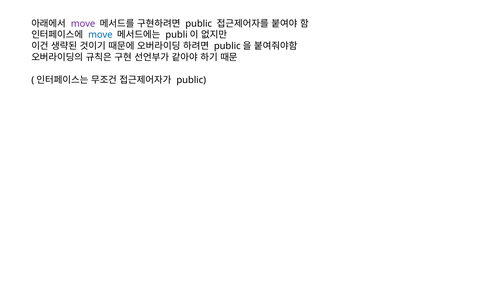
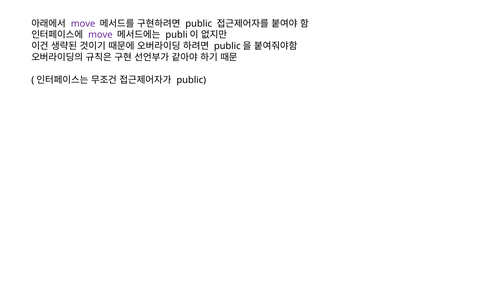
move colour: blue -> purple (100, 35)
